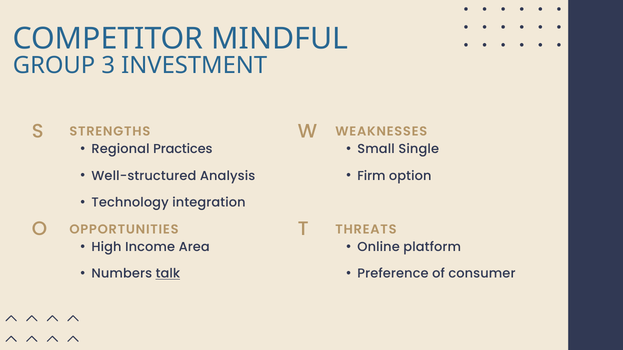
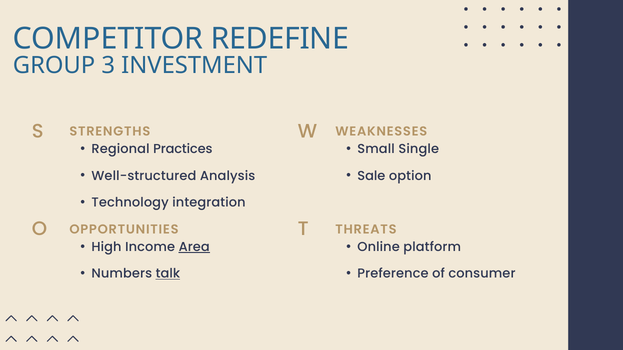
MINDFUL: MINDFUL -> REDEFINE (280, 39)
Firm: Firm -> Sale (371, 176)
Area underline: none -> present (194, 247)
